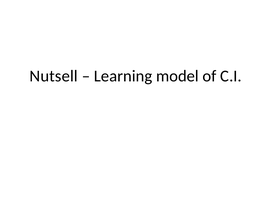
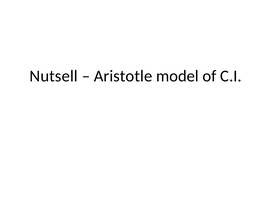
Learning: Learning -> Aristotle (123, 76)
